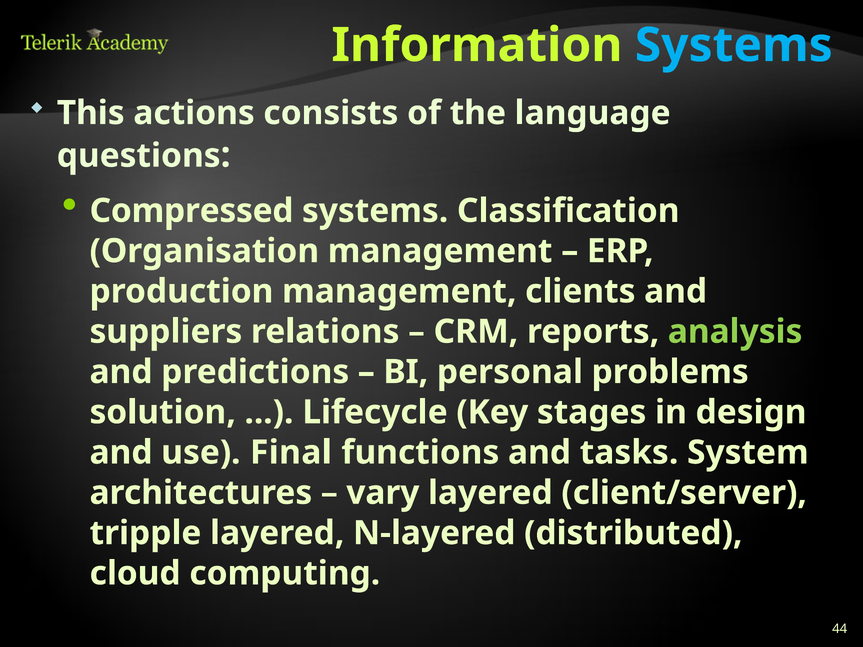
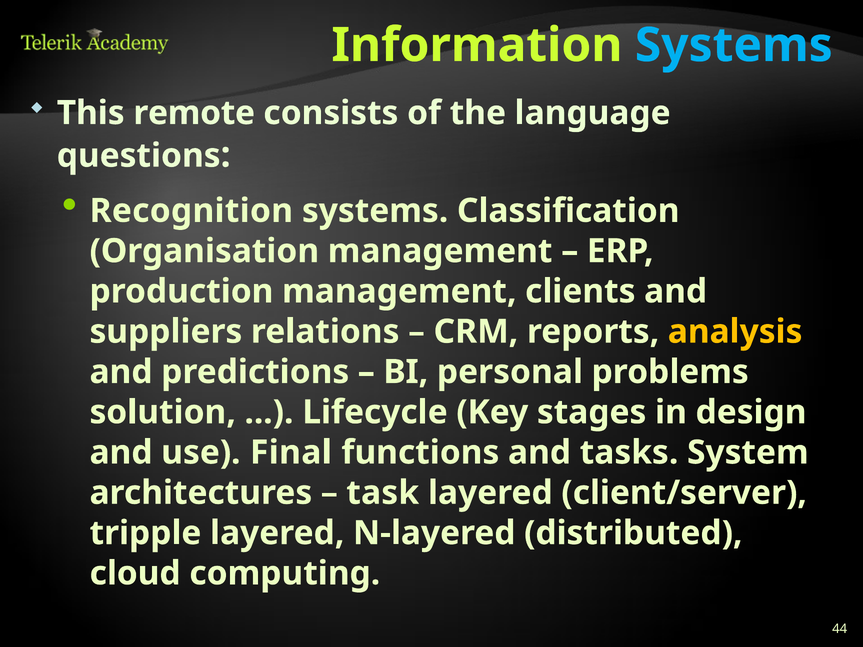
actions: actions -> remote (194, 113)
Compressed: Compressed -> Recognition (191, 211)
analysis colour: light green -> yellow (735, 332)
vary: vary -> task (383, 493)
